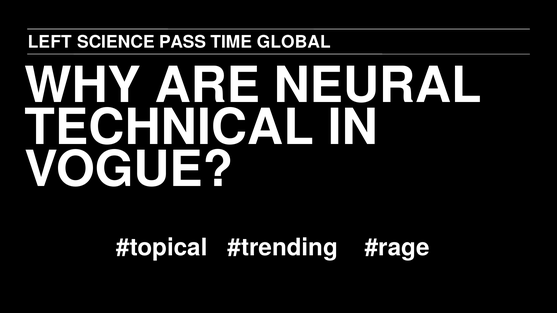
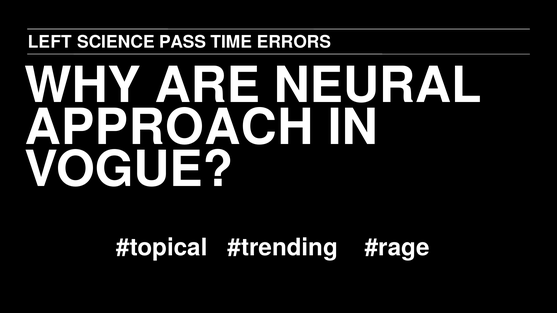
GLOBAL: GLOBAL -> ERRORS (294, 42)
TECHNICAL: TECHNICAL -> APPROACH (169, 128)
